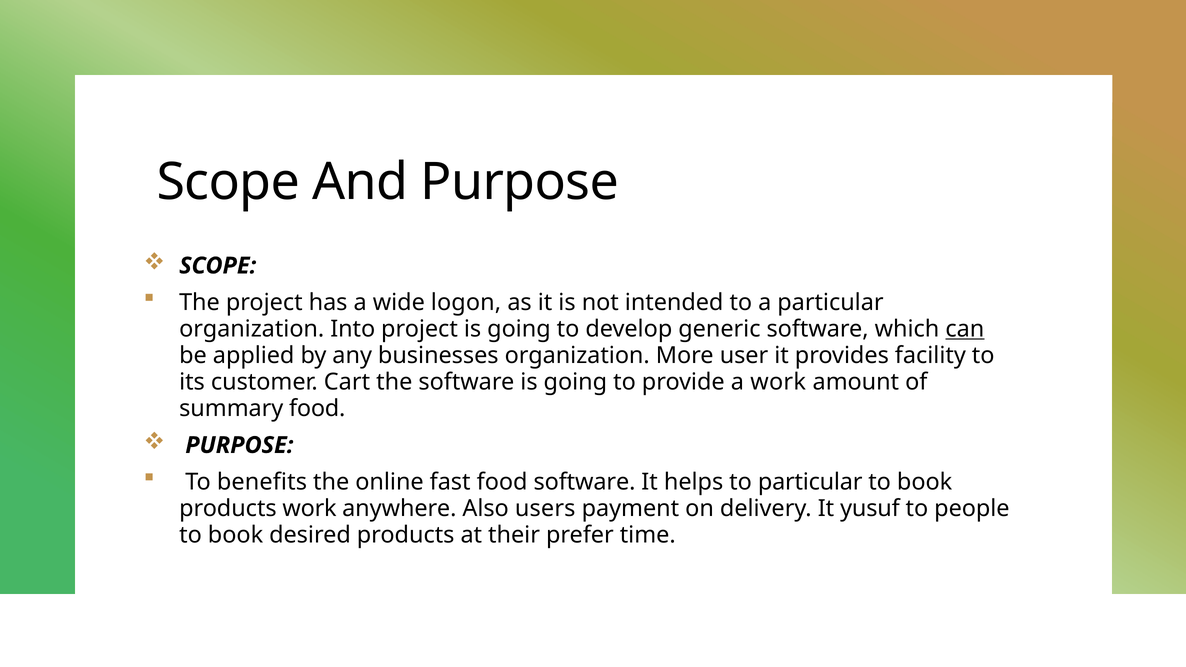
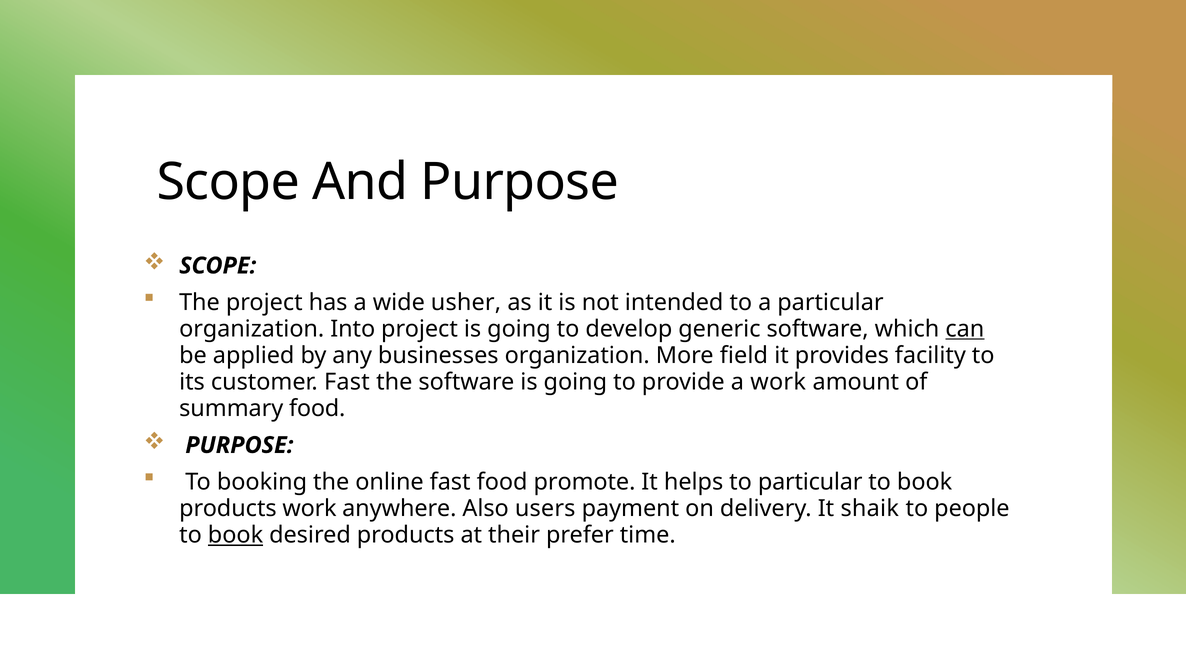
logon: logon -> usher (466, 302)
user: user -> field (744, 356)
customer Cart: Cart -> Fast (347, 382)
benefits: benefits -> booking (262, 482)
food software: software -> promote (584, 482)
yusuf: yusuf -> shaik (870, 508)
book underline: none -> present (236, 535)
